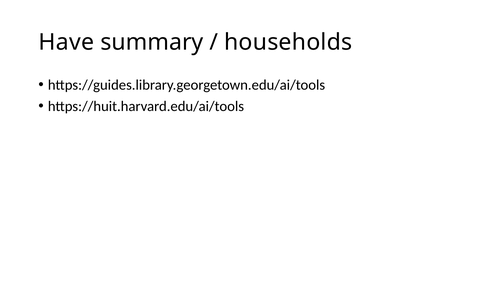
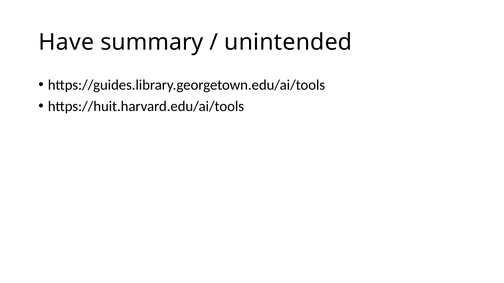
households: households -> unintended (288, 42)
